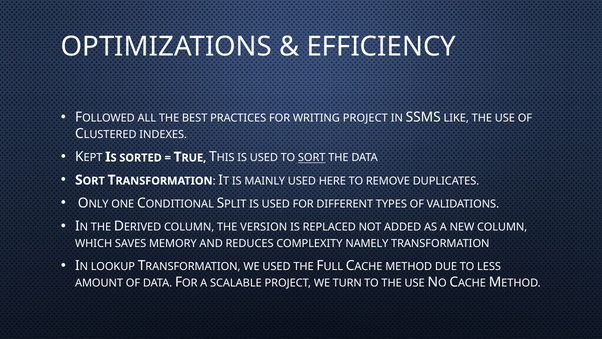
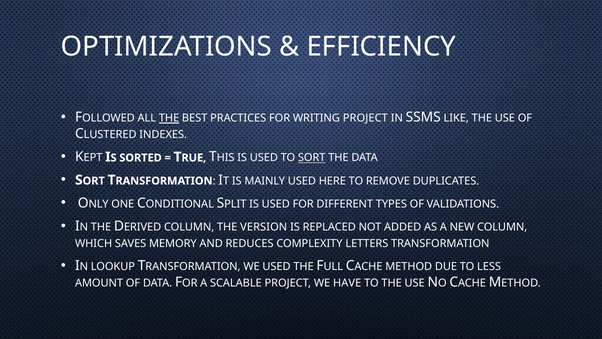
THE underline: none -> present (169, 118)
NAMELY: NAMELY -> LETTERS (367, 243)
TURN: TURN -> HAVE (347, 283)
